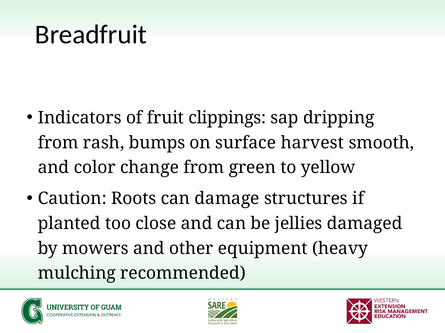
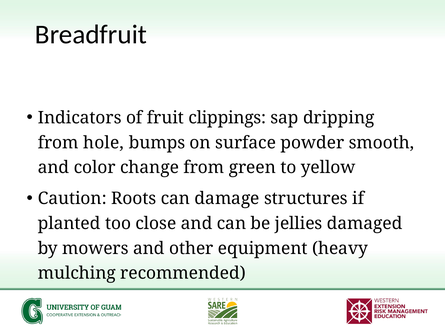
rash: rash -> hole (104, 143)
harvest: harvest -> powder (312, 143)
